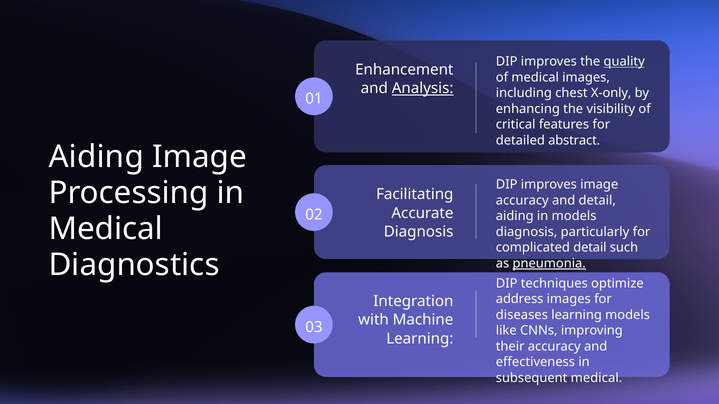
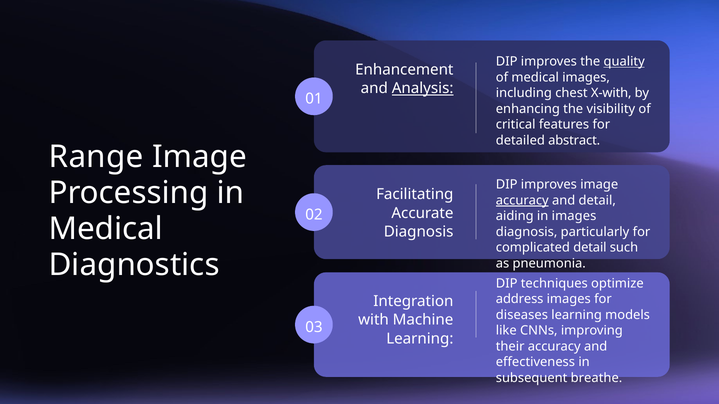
X-only: X-only -> X-with (611, 93)
Aiding: Aiding -> Range (96, 157)
accuracy underline: none -> present (522, 201)
in models: models -> images (574, 216)
pneumonia underline: present -> none (549, 264)
subsequent medical: medical -> breathe (597, 378)
